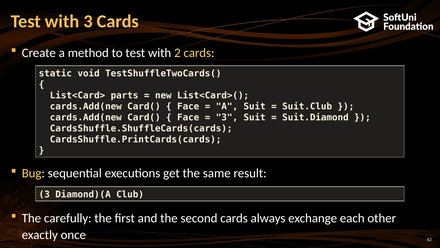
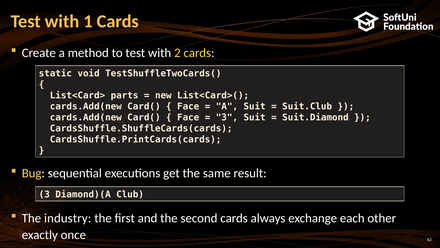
with 3: 3 -> 1 (88, 21)
carefully: carefully -> industry (68, 218)
